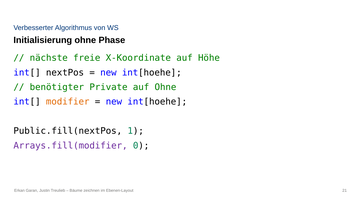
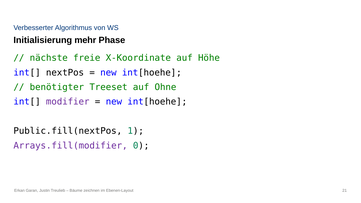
Initialisierung ohne: ohne -> mehr (85, 40)
Private: Private -> Treeset (108, 87)
modifier colour: orange -> purple (68, 102)
